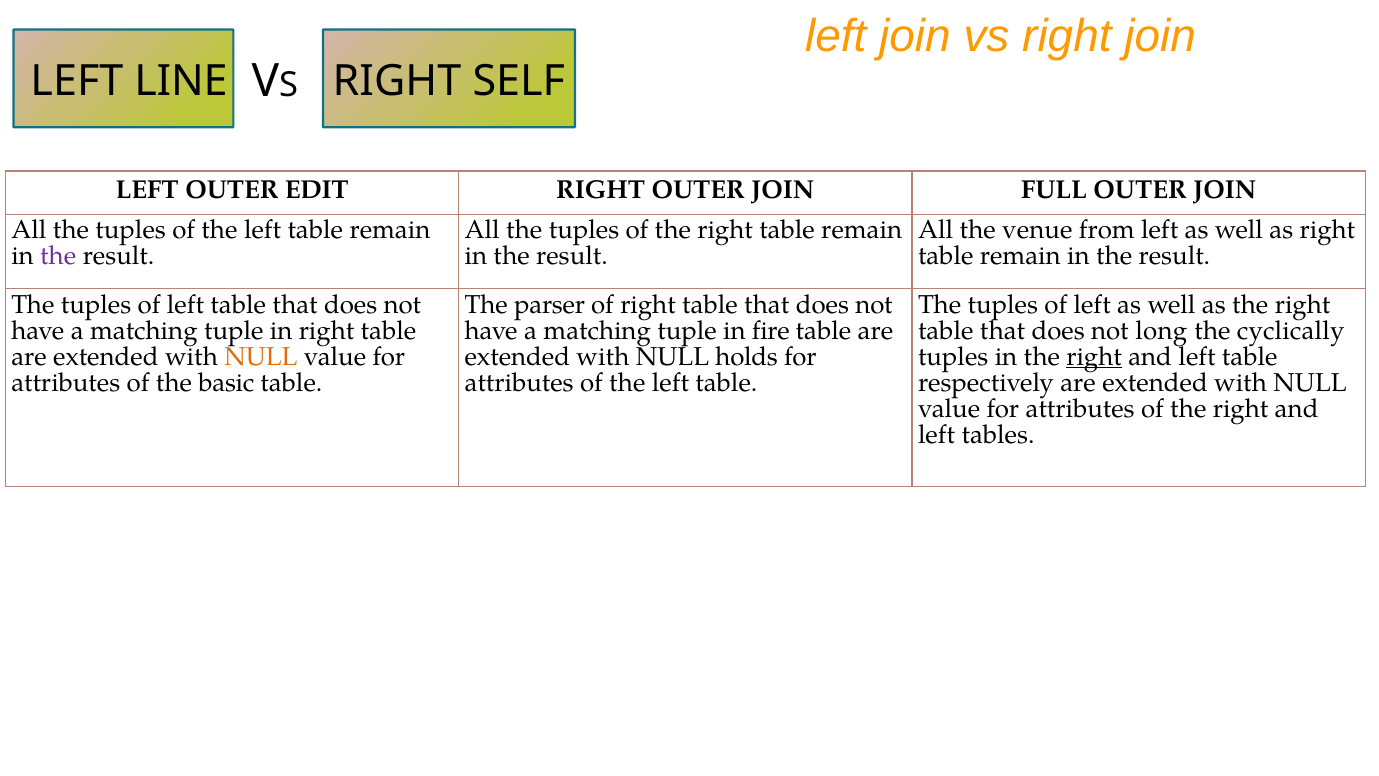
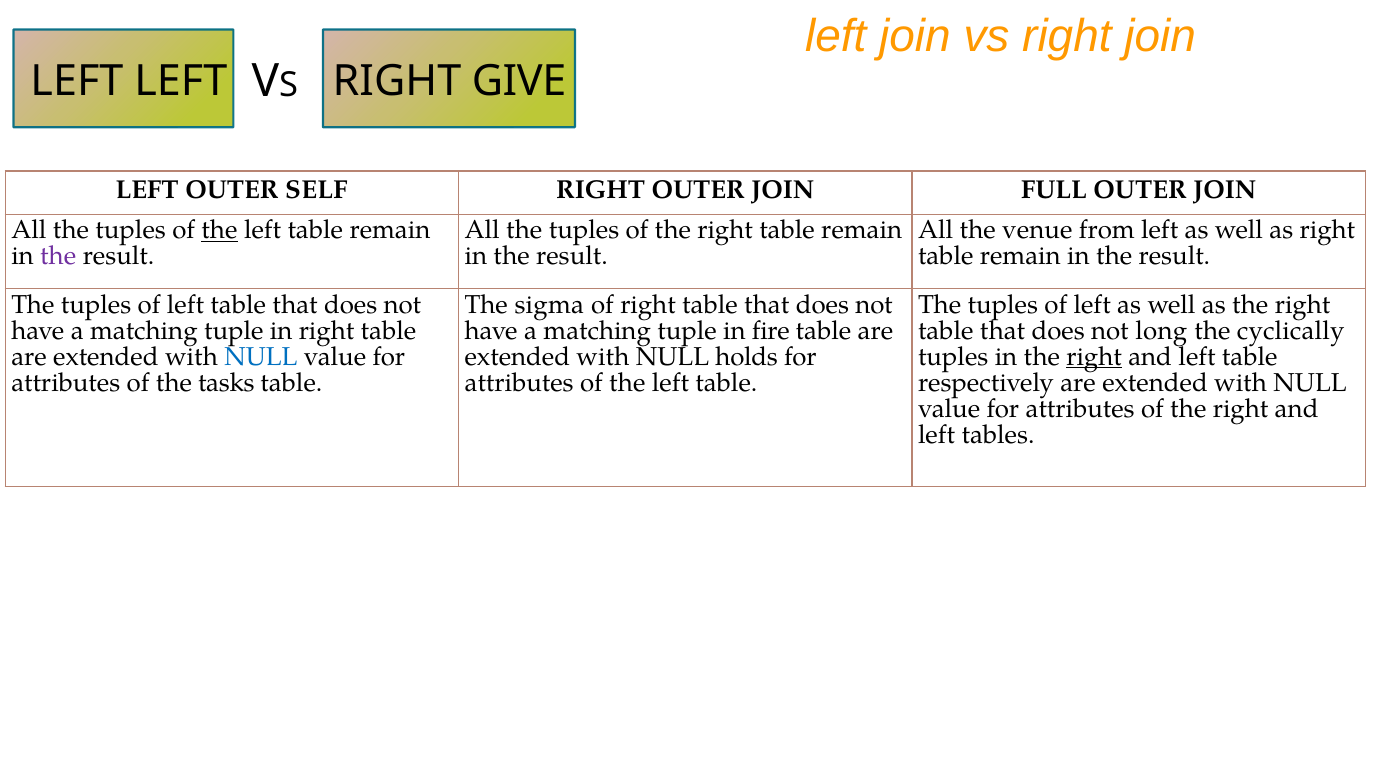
LEFT LINE: LINE -> LEFT (181, 82)
SELF: SELF -> GIVE (519, 82)
EDIT: EDIT -> SELF (317, 190)
the underline: none -> present (219, 230)
parser: parser -> sigma (549, 304)
NULL colour: orange -> blue (261, 356)
basic: basic -> tasks (226, 382)
